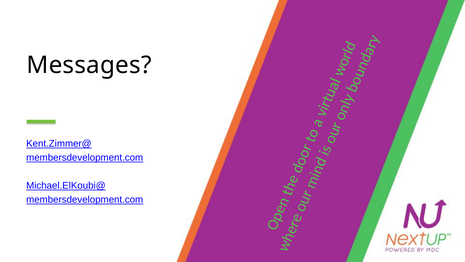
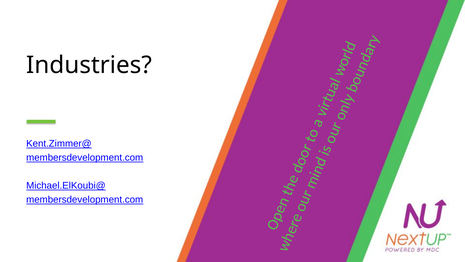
Messages: Messages -> Industries (89, 65)
